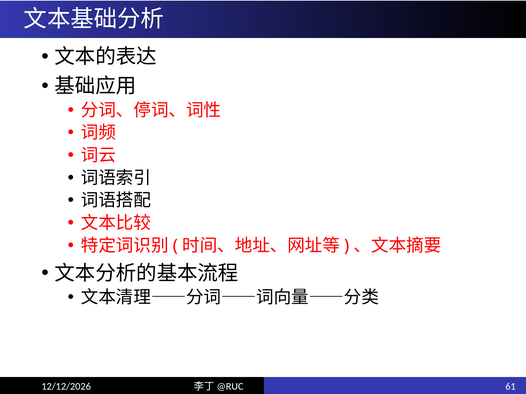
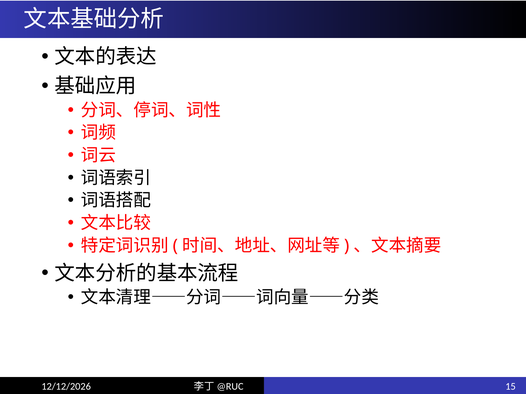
61: 61 -> 15 (511, 387)
